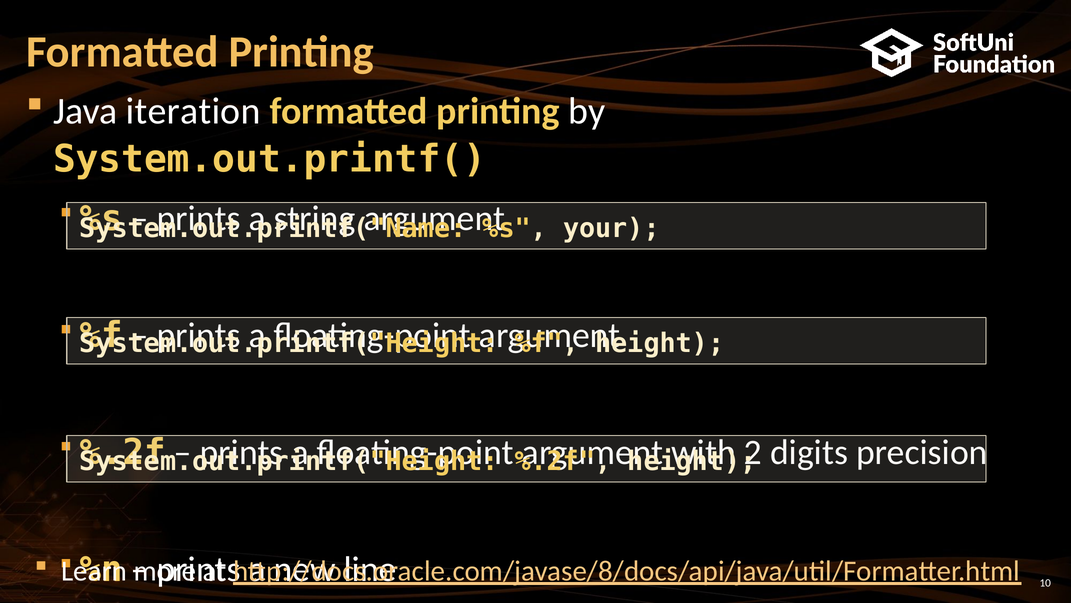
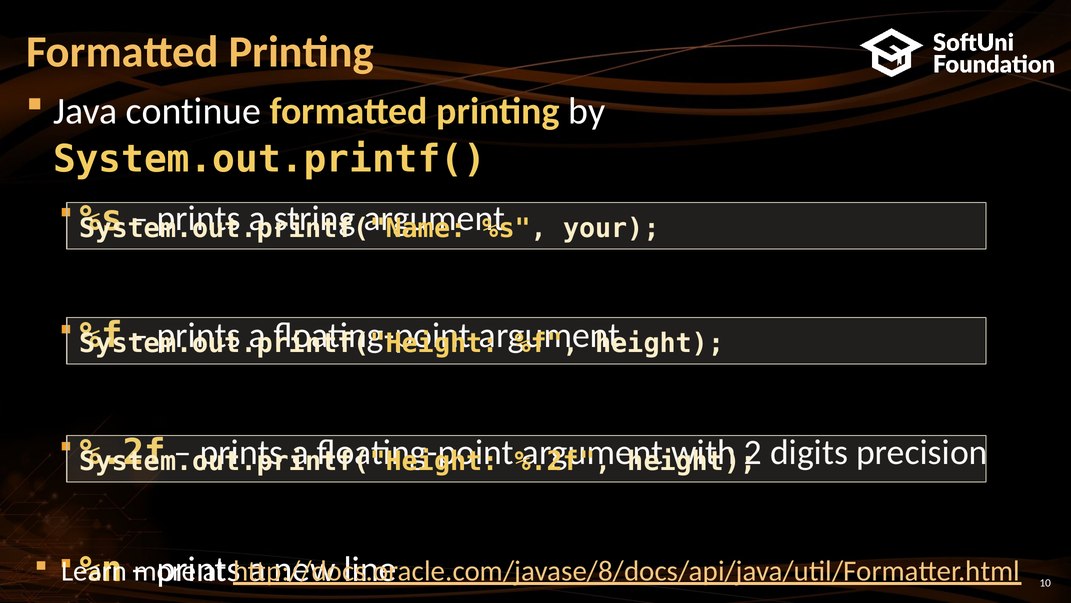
iteration: iteration -> continue (193, 111)
